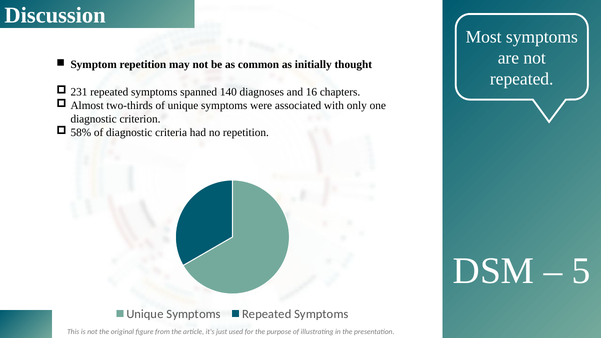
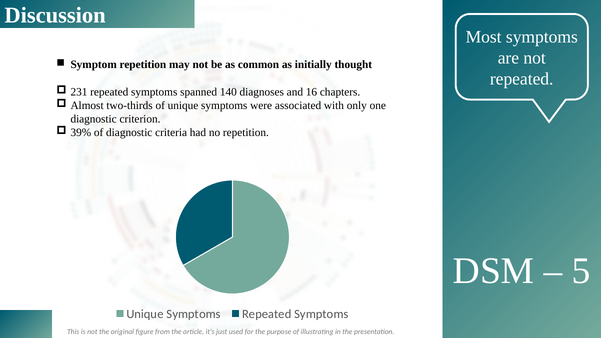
58%: 58% -> 39% (81, 132)
